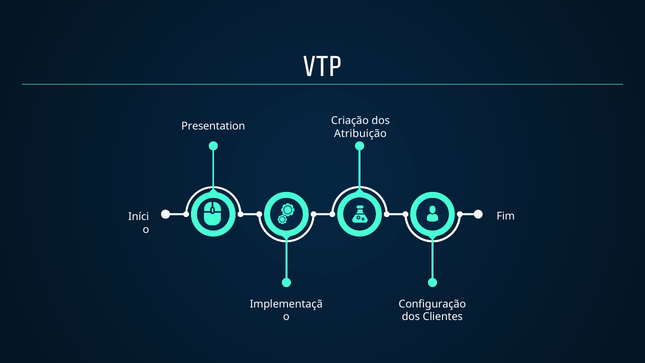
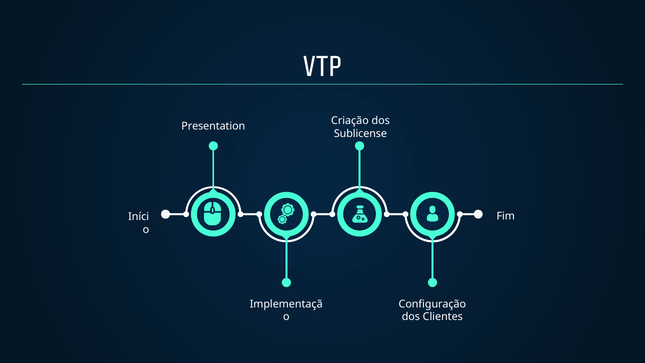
Atribuição: Atribuição -> Sublicense (360, 134)
